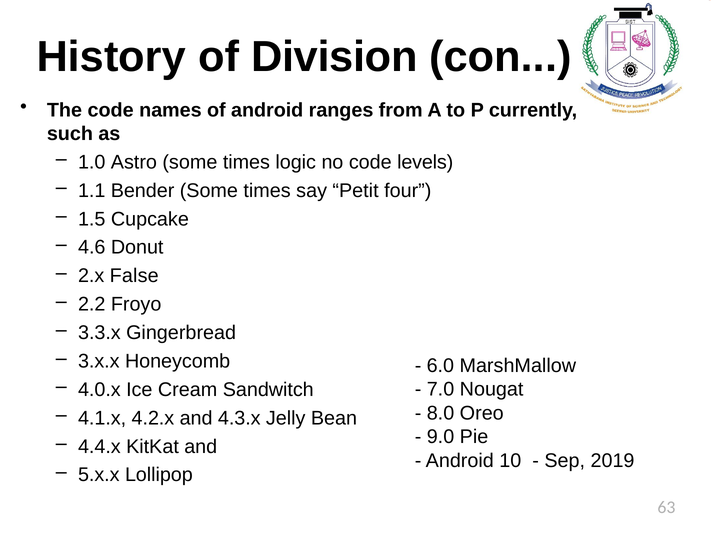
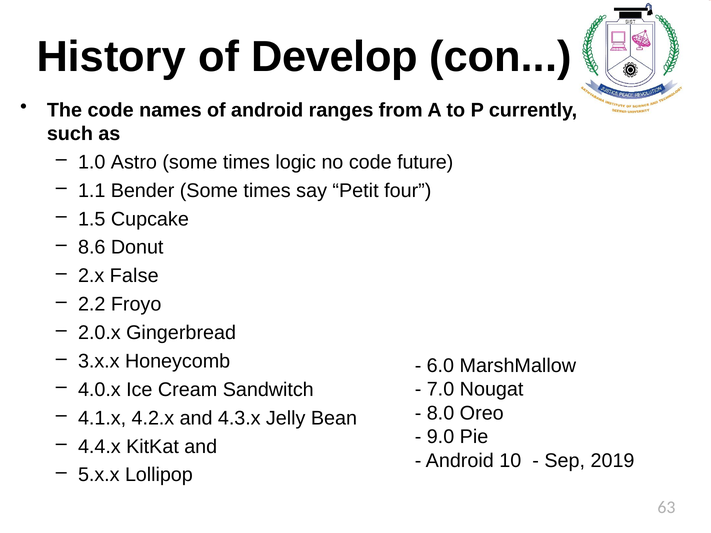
Division: Division -> Develop (334, 57)
levels: levels -> future (425, 162)
4.6: 4.6 -> 8.6 (92, 248)
3.3.x: 3.3.x -> 2.0.x (99, 333)
